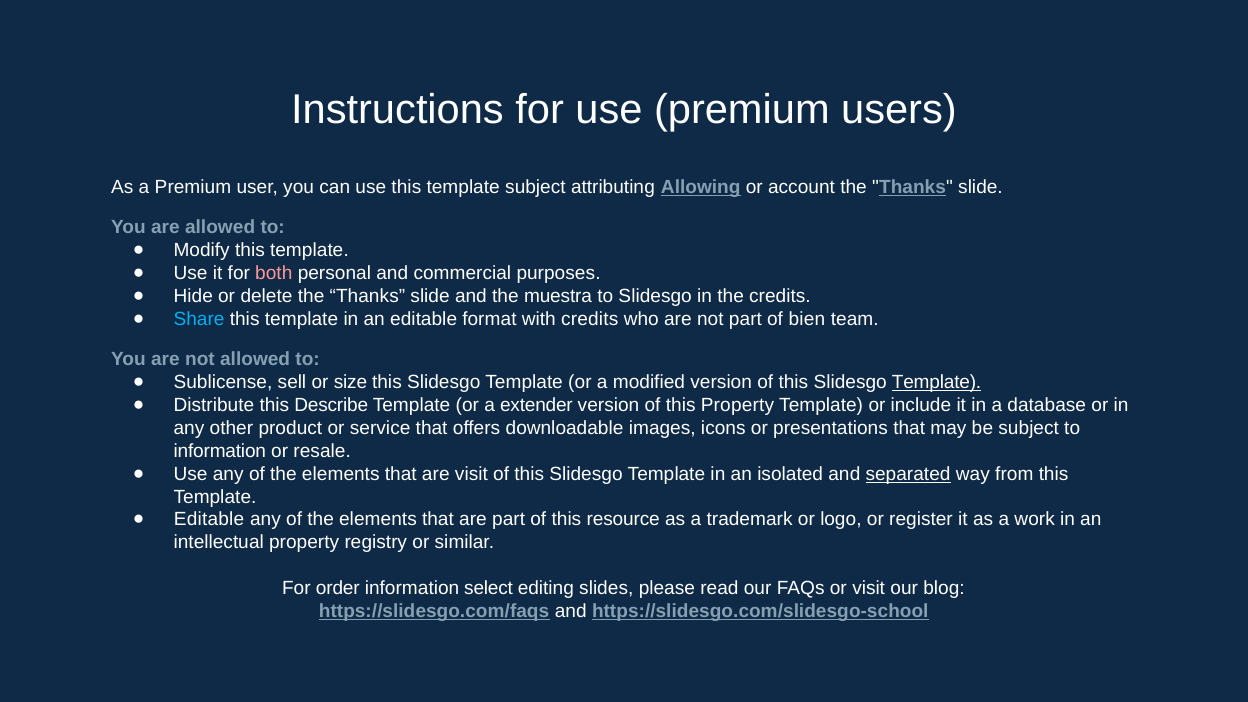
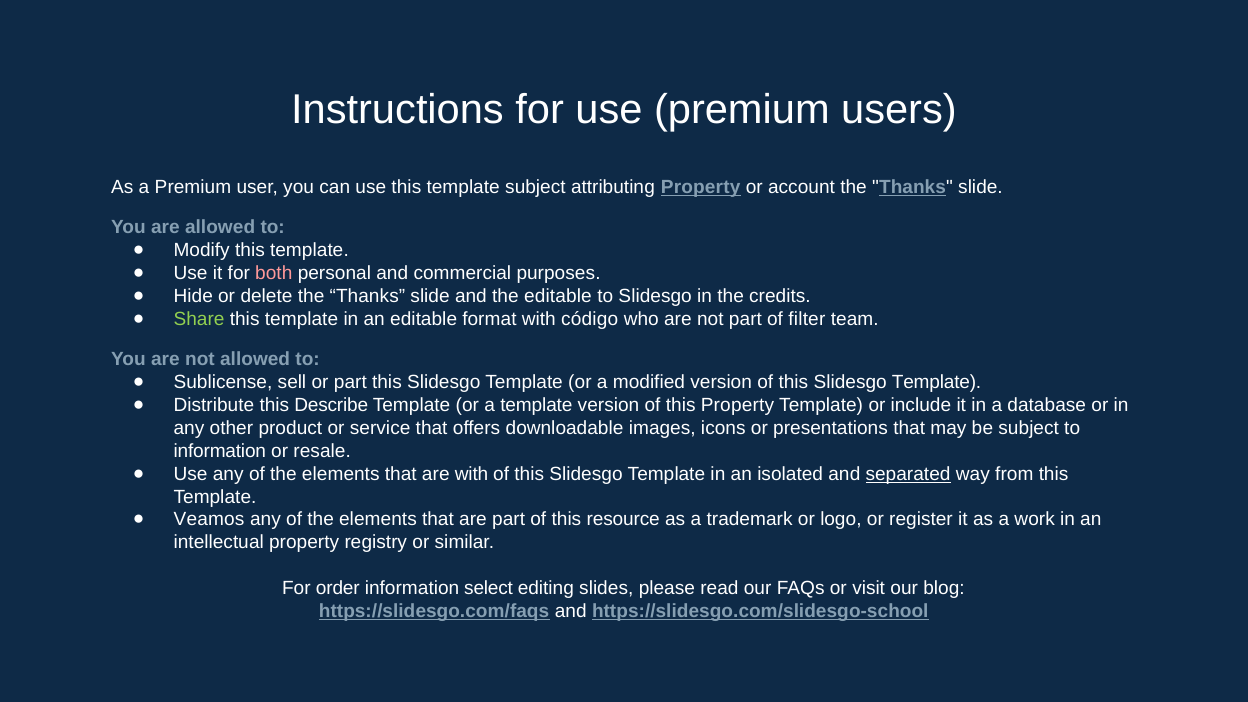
attributing Allowing: Allowing -> Property (701, 187)
the muestra: muestra -> editable (558, 296)
Share colour: light blue -> light green (199, 319)
with credits: credits -> código (590, 319)
bien: bien -> filter (807, 319)
or size: size -> part (350, 382)
Template underline: present -> none (937, 382)
a extender: extender -> template (536, 405)
are visit: visit -> with (472, 474)
Editable: Editable -> Veamos (209, 520)
